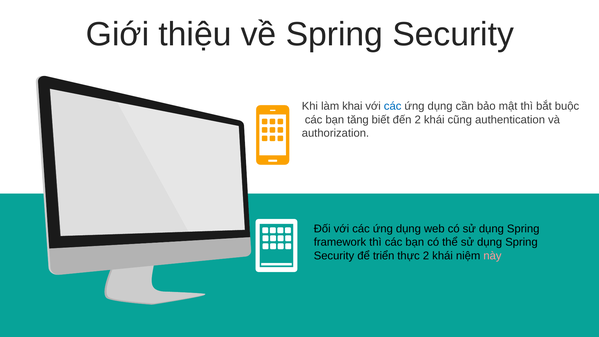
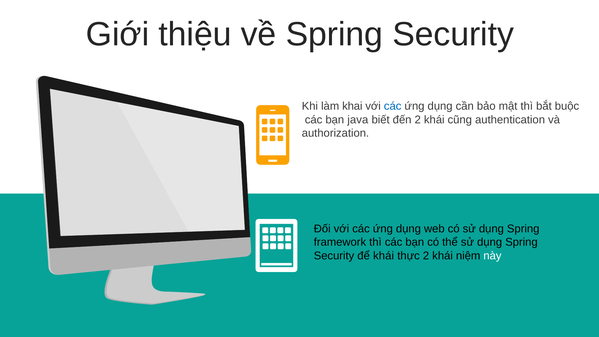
tăng: tăng -> java (358, 120)
để triển: triển -> khái (384, 256)
này colour: pink -> white (492, 256)
